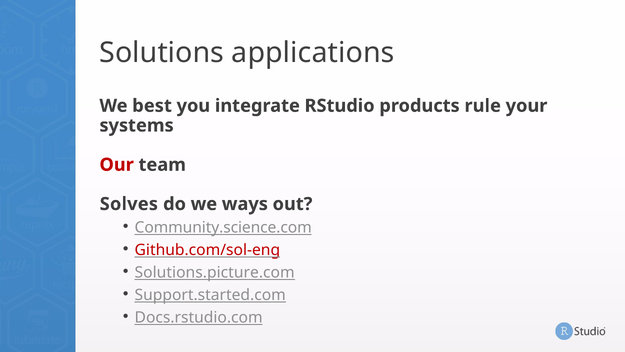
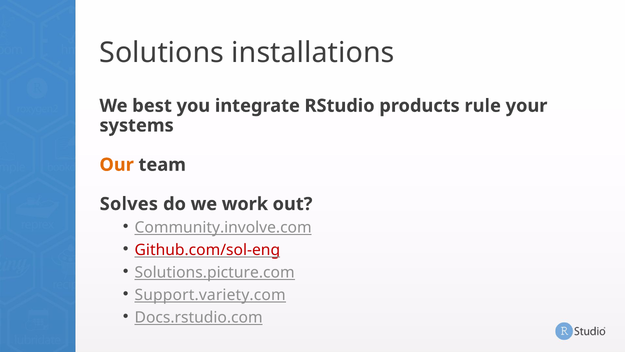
applications: applications -> installations (313, 53)
Our colour: red -> orange (117, 165)
ways: ways -> work (245, 204)
Community.science.com: Community.science.com -> Community.involve.com (223, 227)
Support.started.com: Support.started.com -> Support.variety.com (210, 295)
